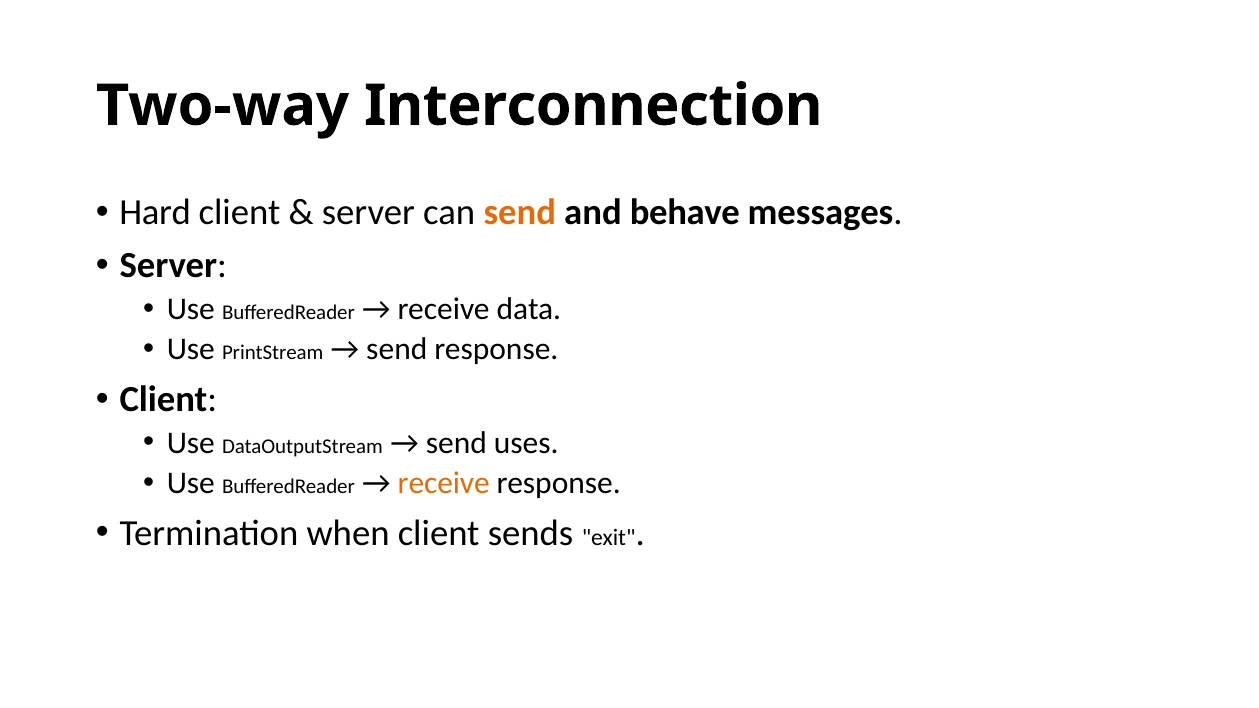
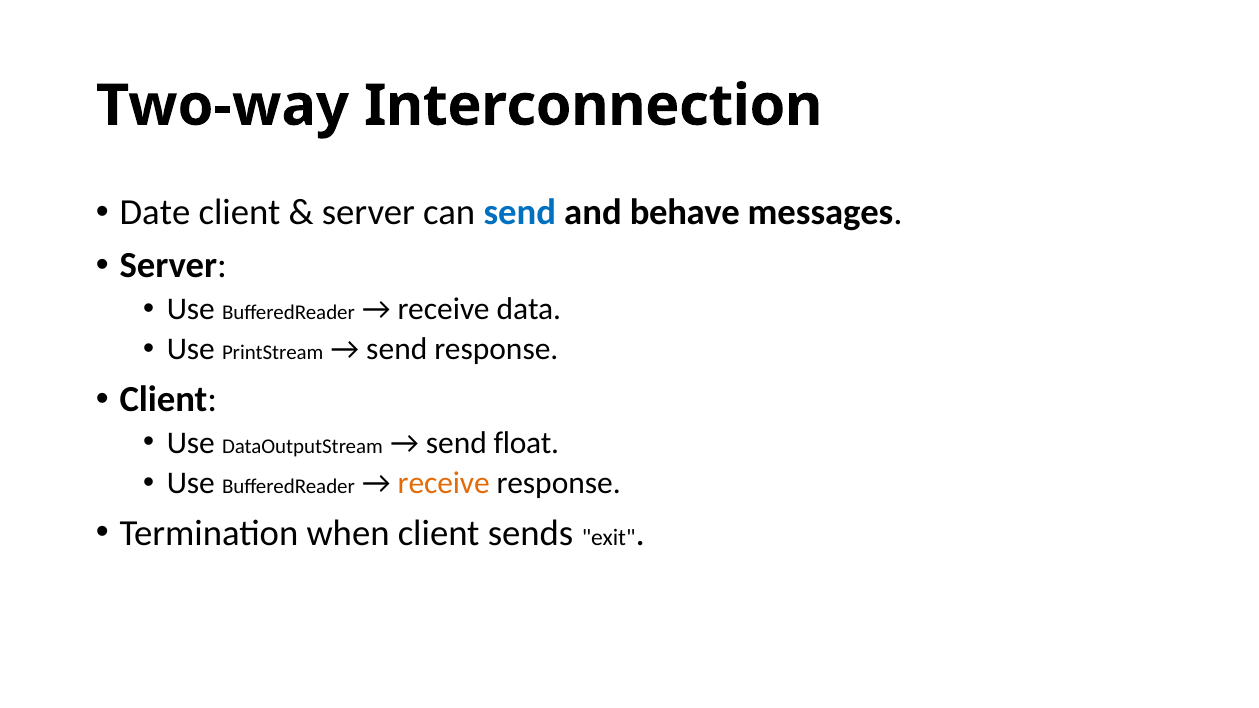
Hard: Hard -> Date (155, 213)
send colour: orange -> blue (520, 213)
uses: uses -> float (526, 443)
